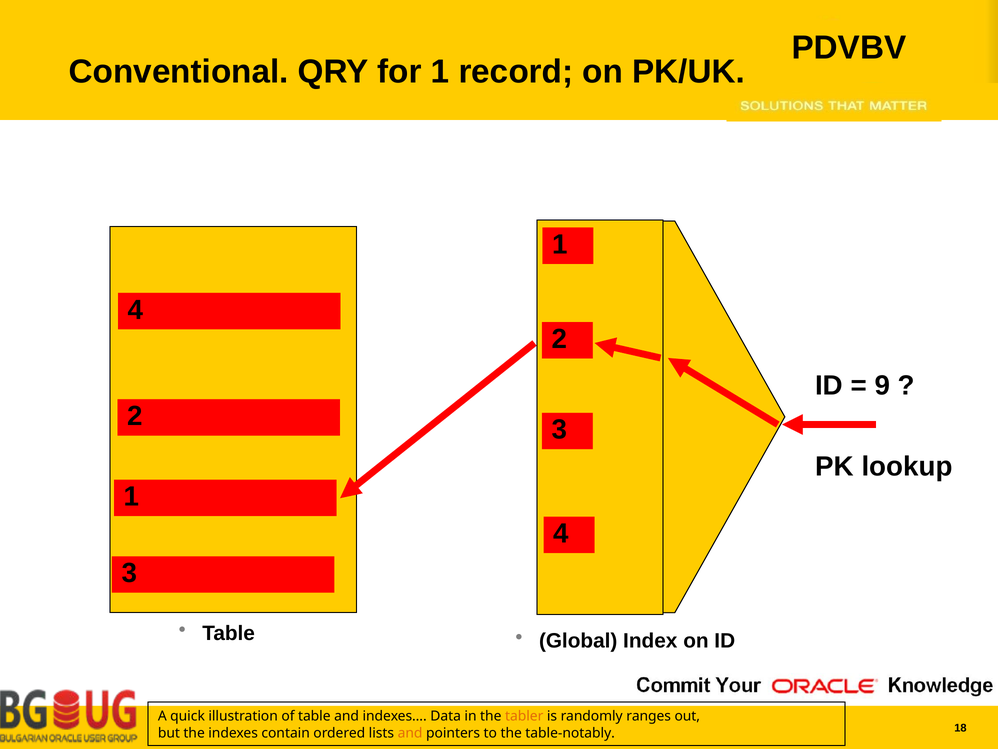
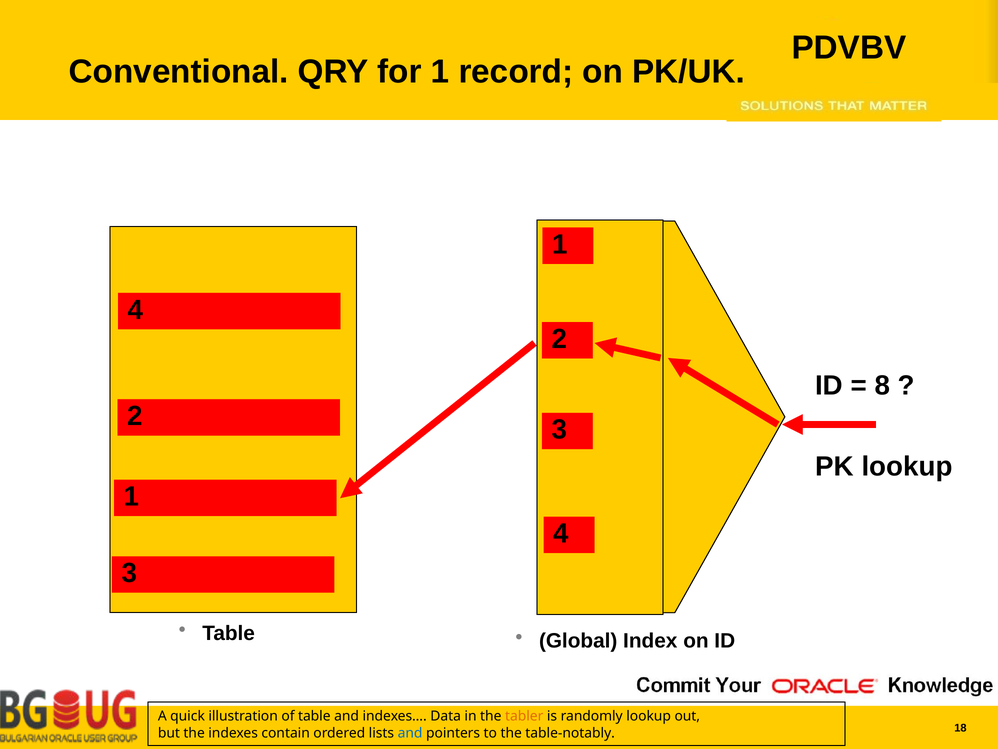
9: 9 -> 8 (882, 385)
randomly ranges: ranges -> lookup (649, 716)
and colour: orange -> blue (410, 733)
